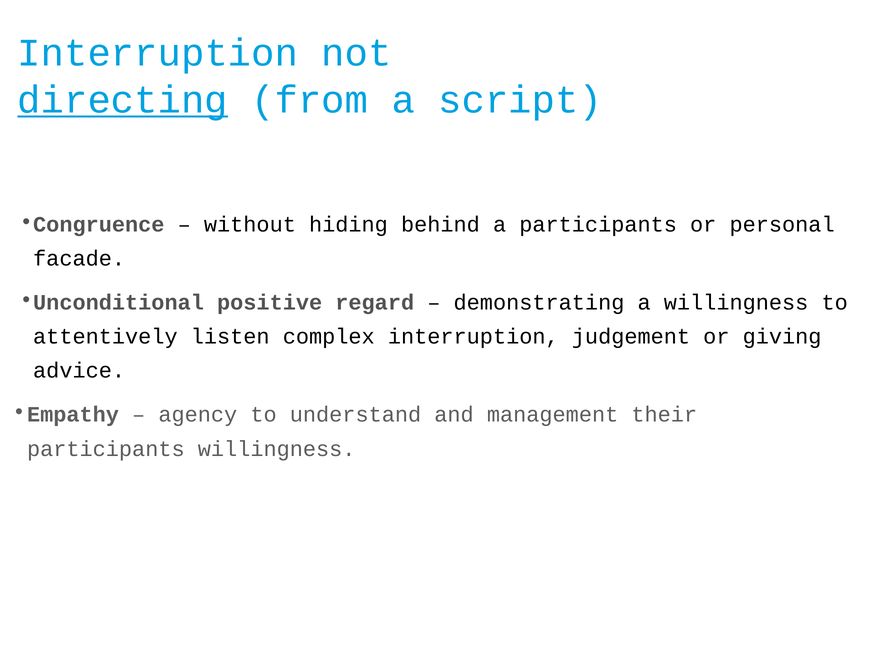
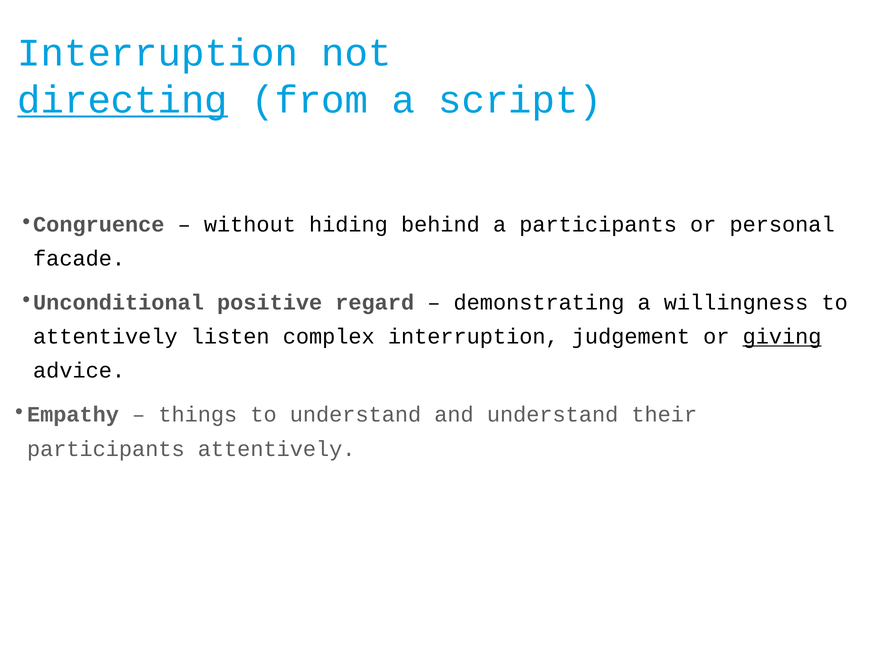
giving underline: none -> present (782, 337)
agency: agency -> things (198, 415)
and management: management -> understand (553, 415)
participants willingness: willingness -> attentively (277, 449)
